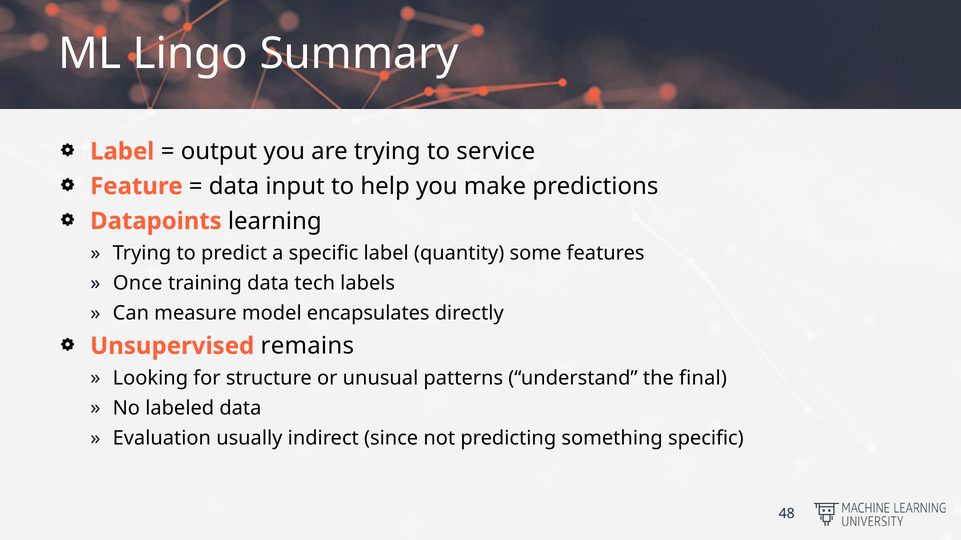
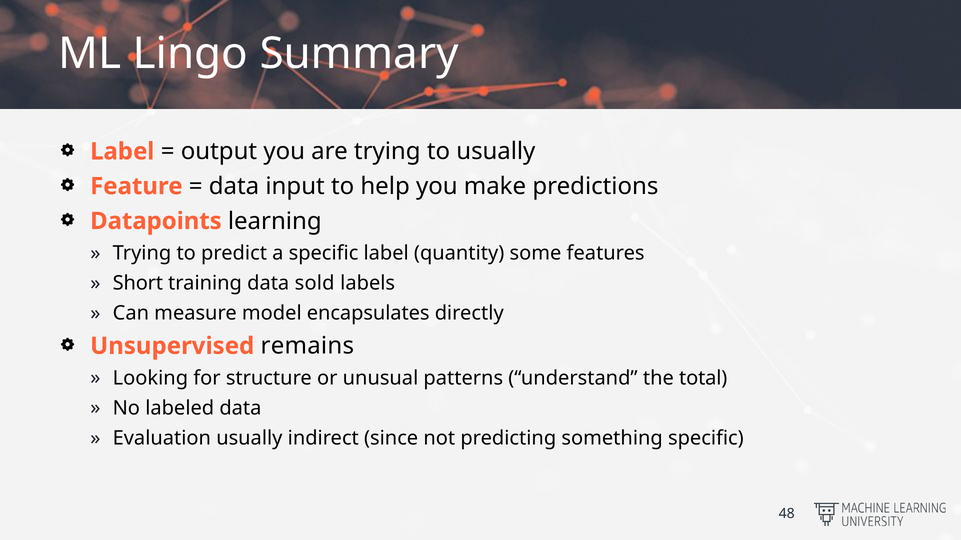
to service: service -> usually (496, 152)
Once: Once -> Short (138, 284)
tech: tech -> sold (315, 284)
final: final -> total (703, 378)
